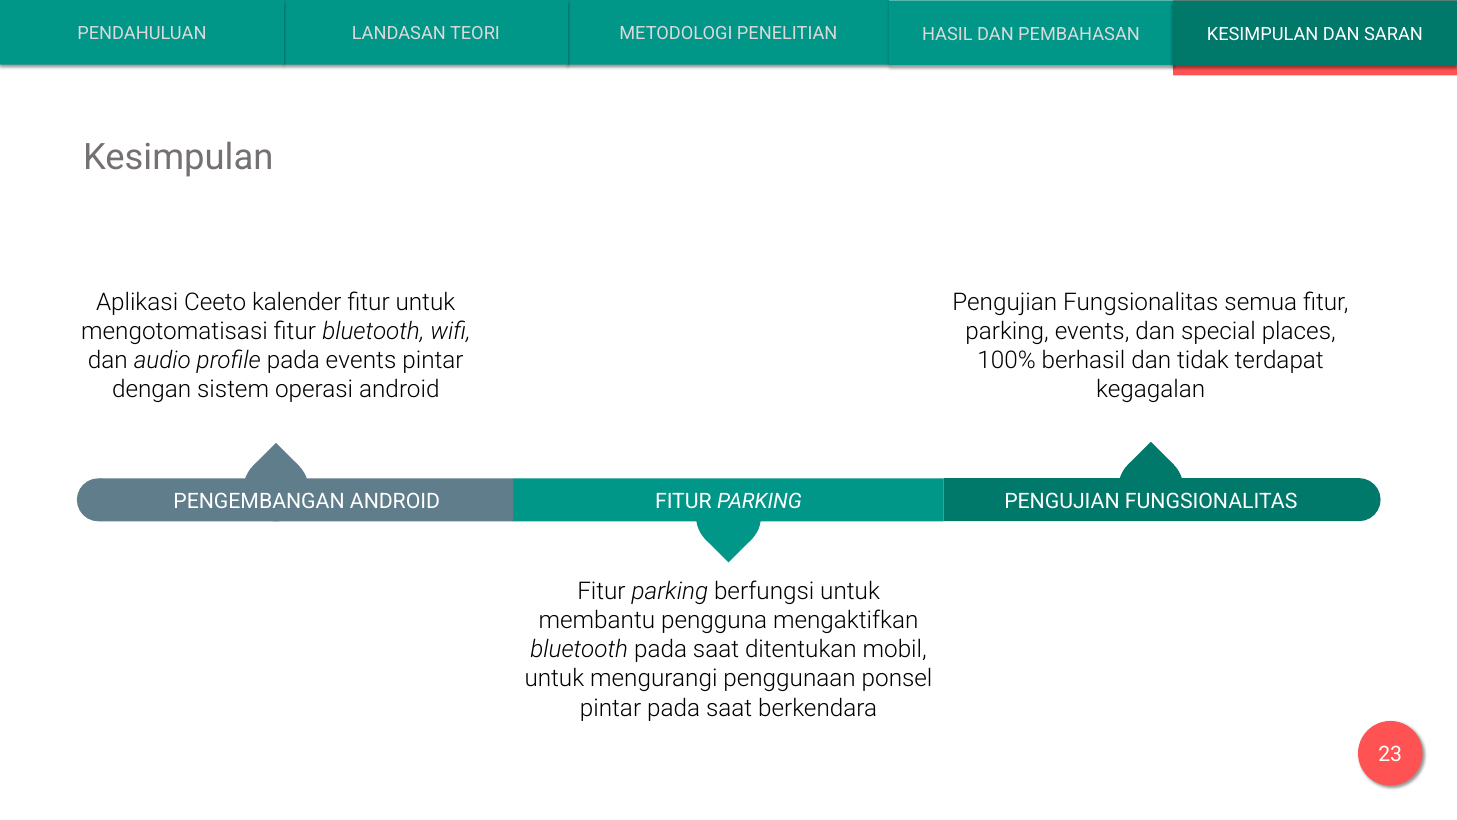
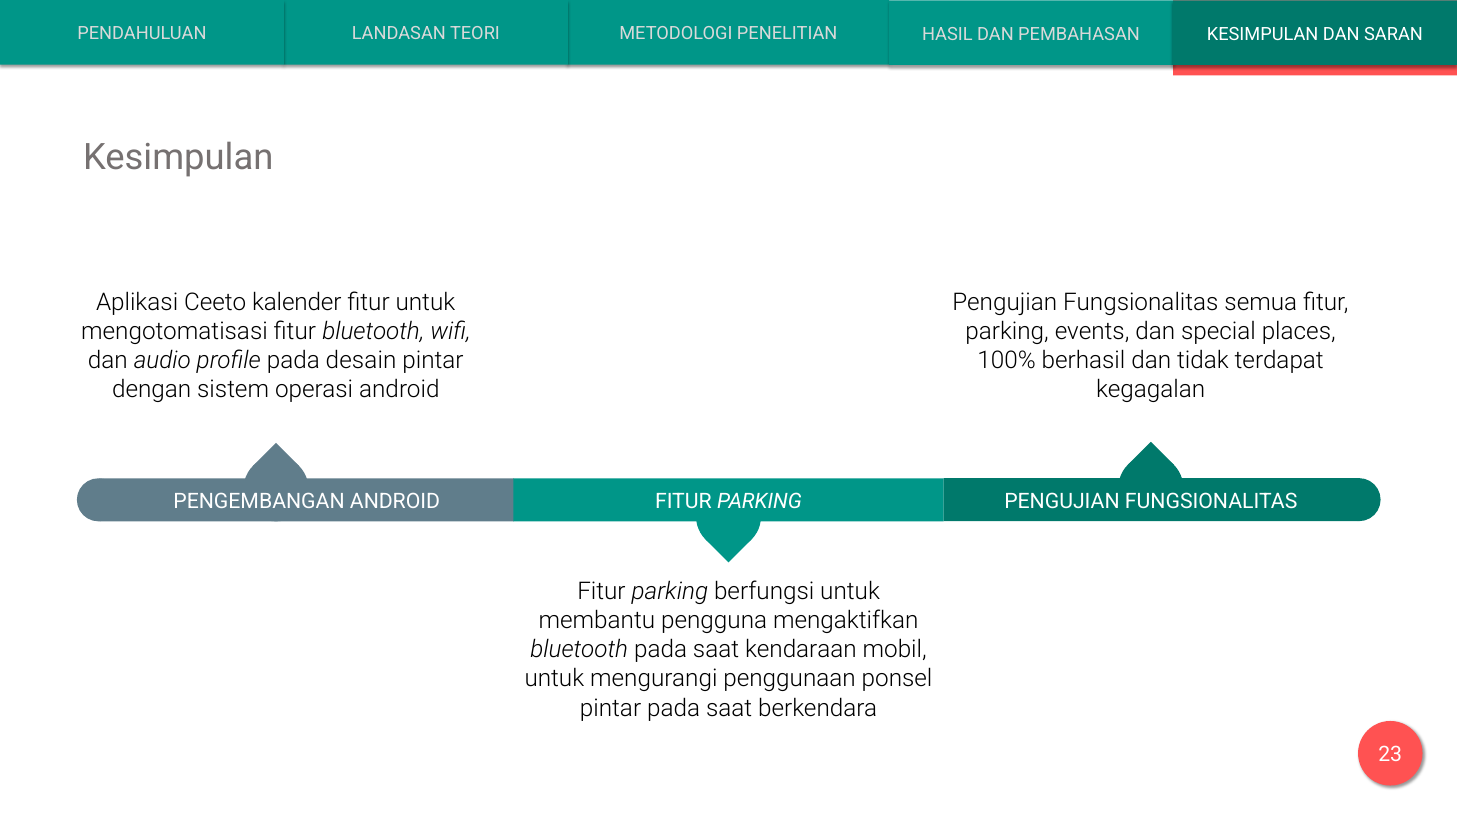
pada events: events -> desain (361, 361)
ditentukan: ditentukan -> kendaraan (801, 649)
